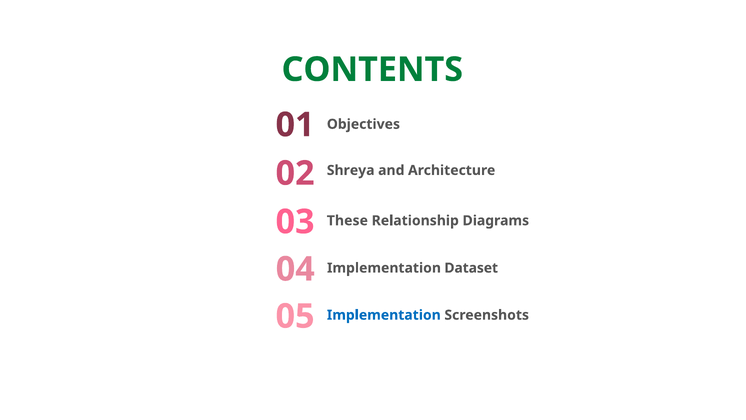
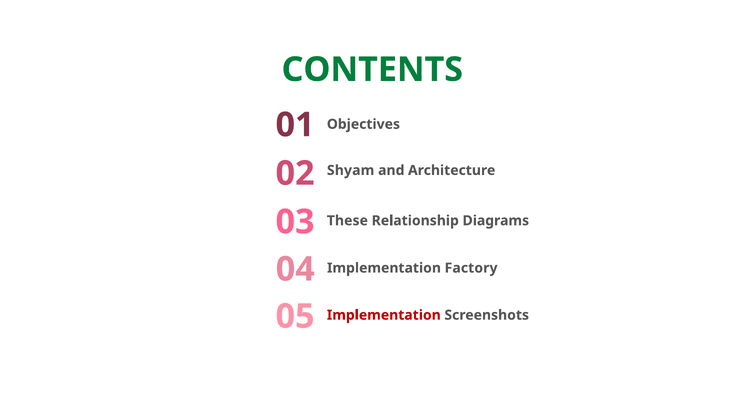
Shreya: Shreya -> Shyam (351, 170)
Dataset: Dataset -> Factory (471, 268)
Implementation colour: blue -> red (384, 315)
